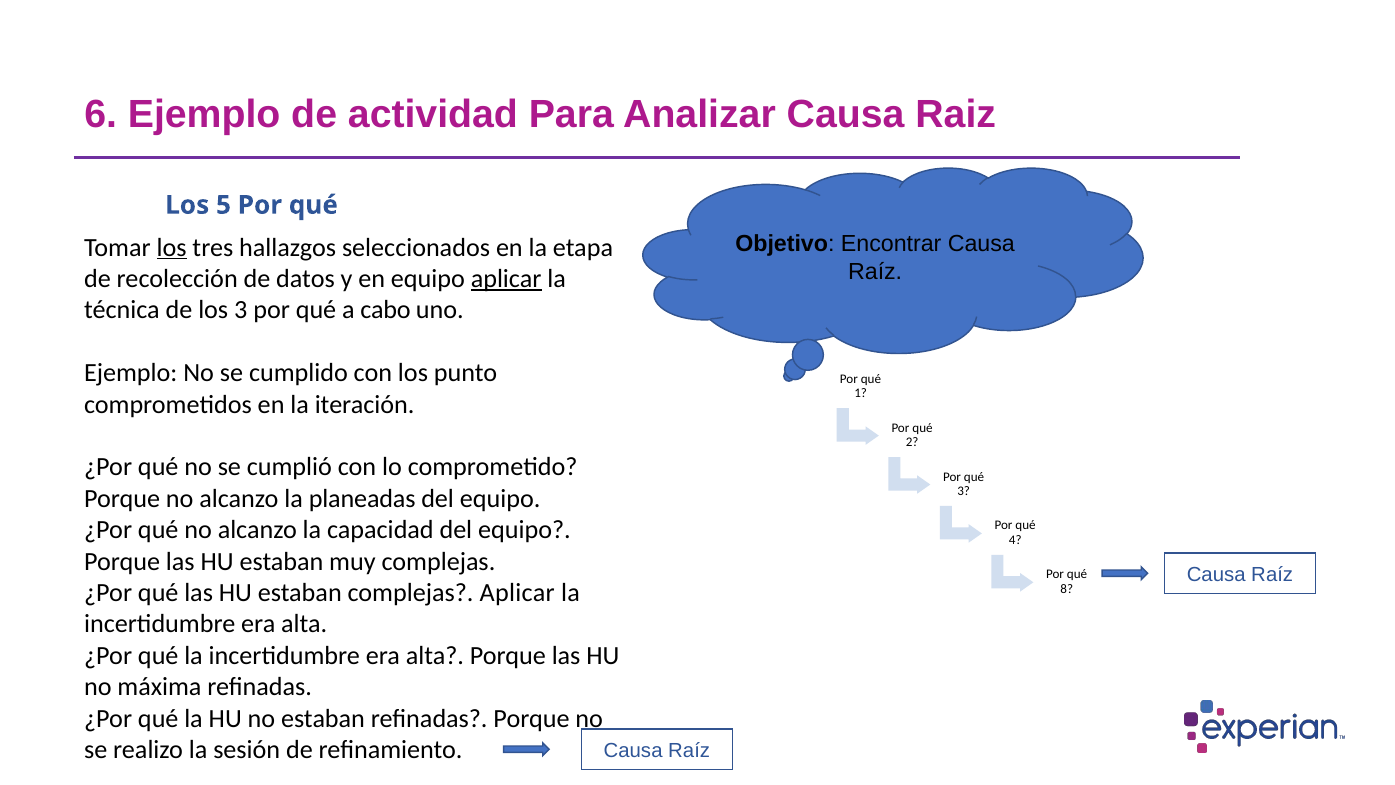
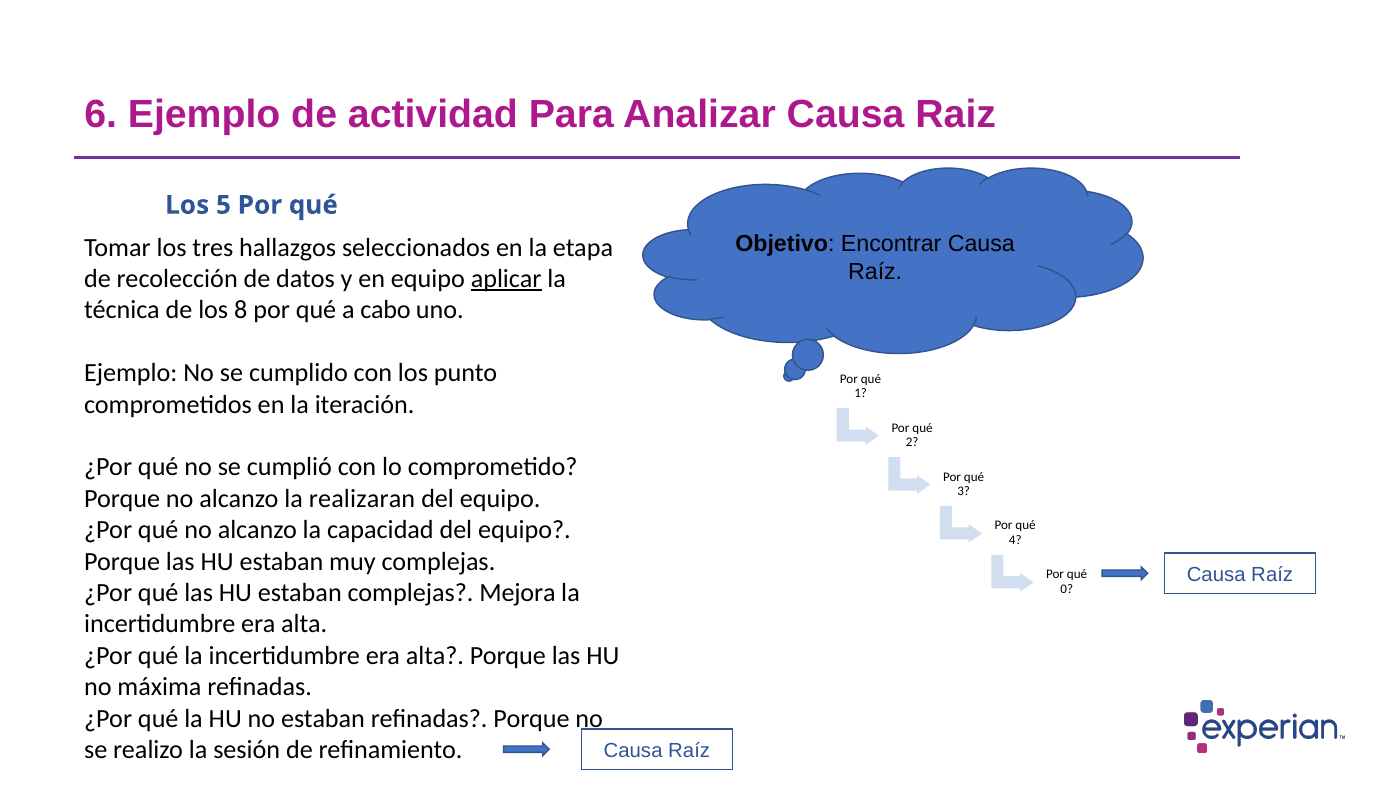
los underline: present -> none (172, 247)
los 3: 3 -> 8 (241, 310)
planeadas: planeadas -> realizaran (362, 498)
complejas Aplicar: Aplicar -> Mejora (517, 593)
8: 8 -> 0 (1067, 588)
